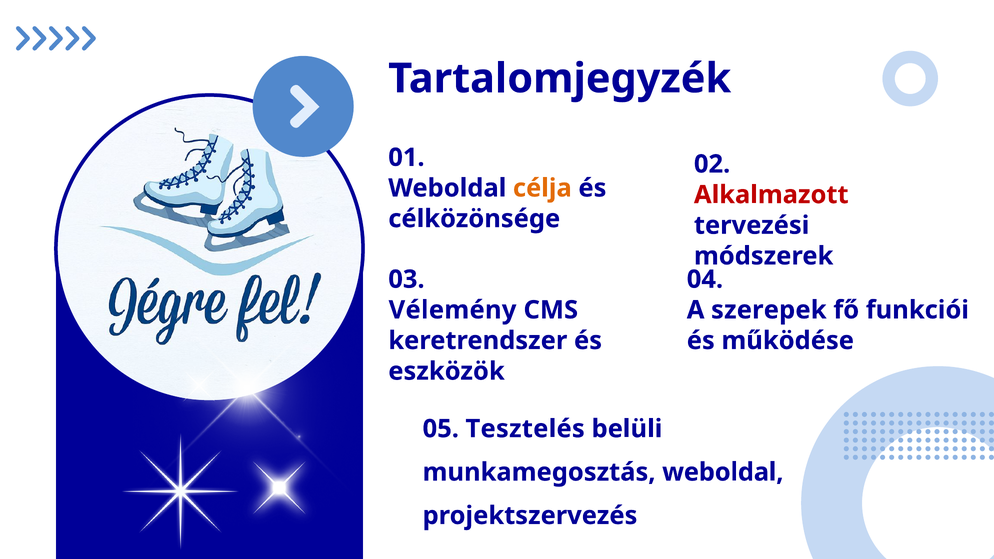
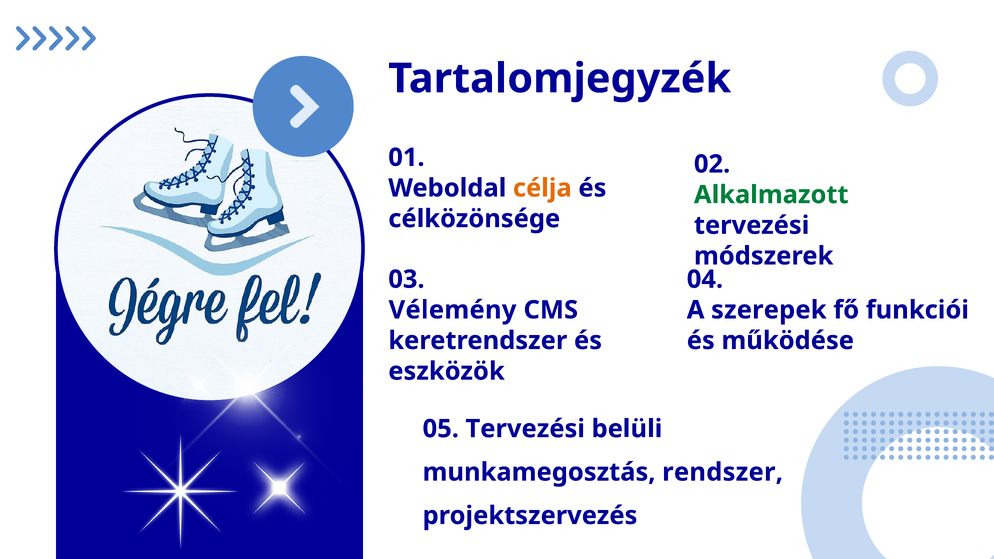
Alkalmazott colour: red -> green (771, 195)
05 Tesztelés: Tesztelés -> Tervezési (525, 429)
munkamegosztás weboldal: weboldal -> rendszer (723, 472)
